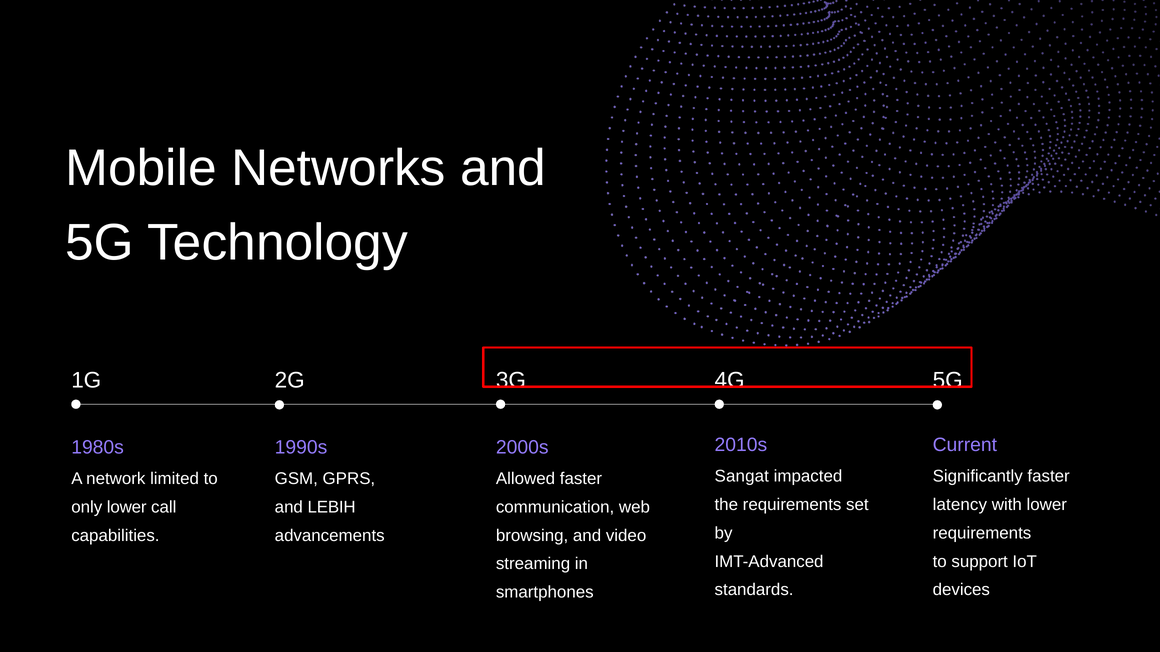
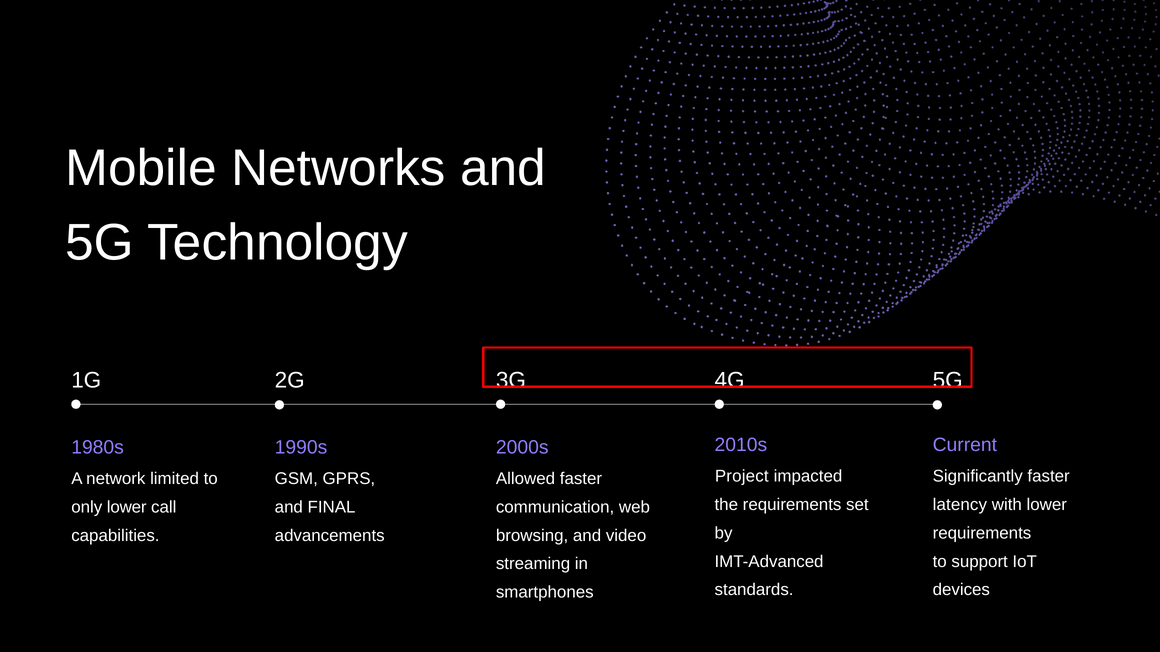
Sangat: Sangat -> Project (742, 477)
LEBIH: LEBIH -> FINAL (332, 508)
